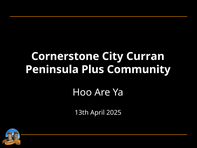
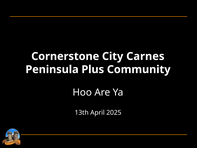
Curran: Curran -> Carnes (145, 56)
